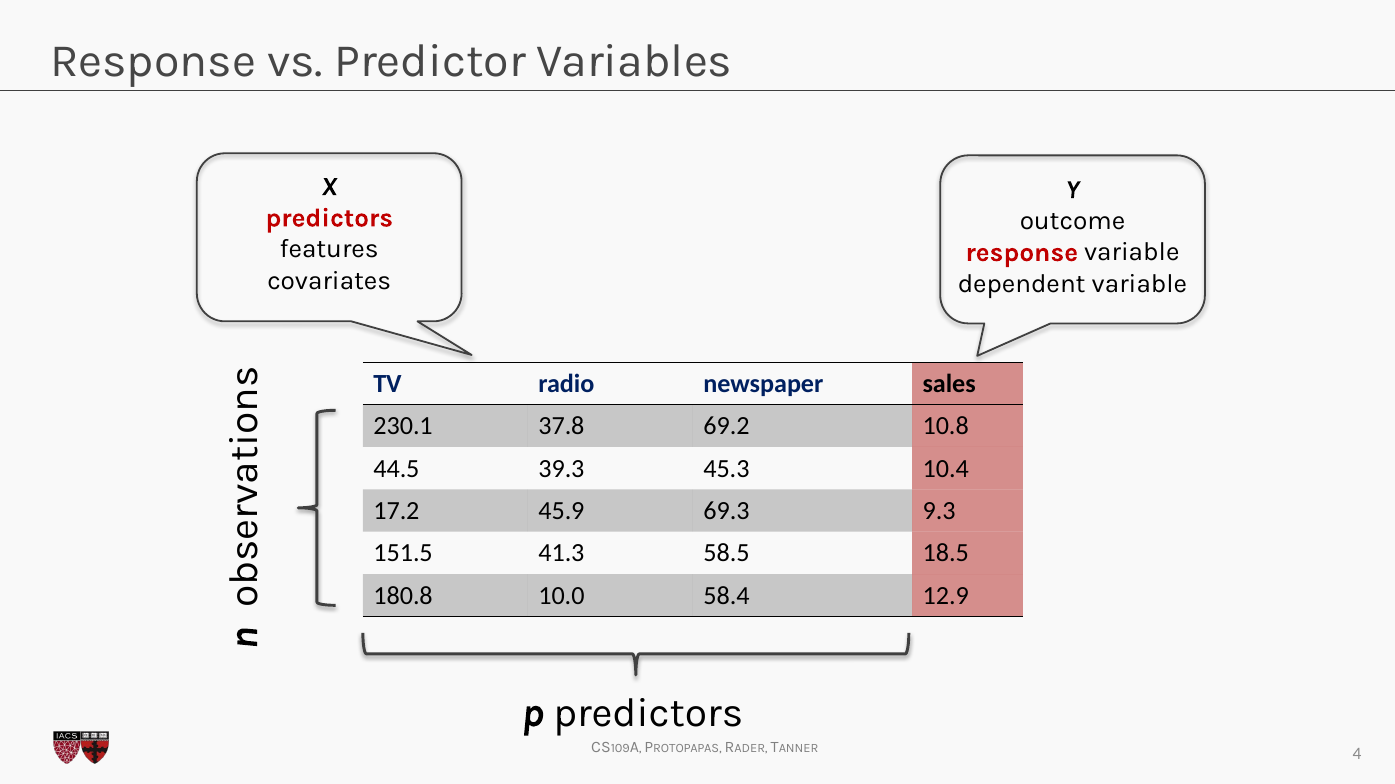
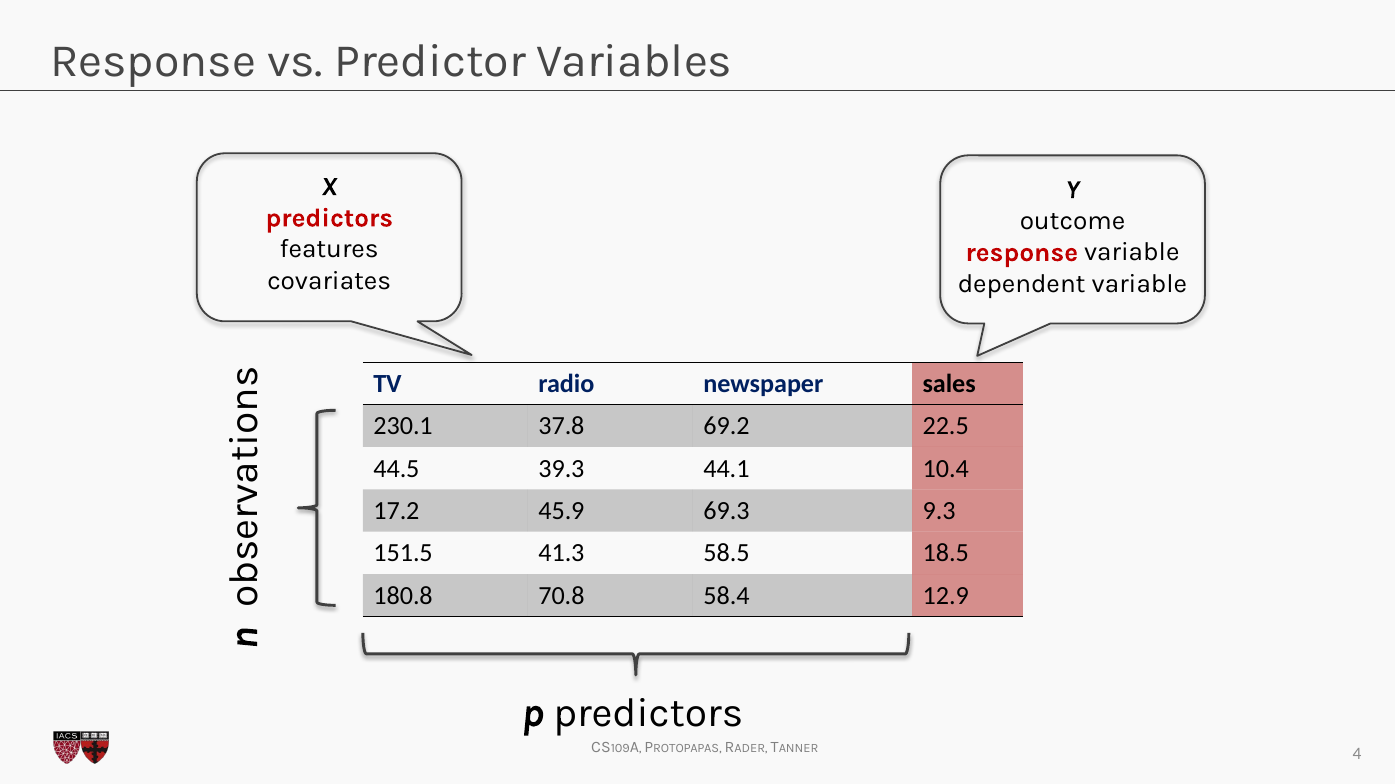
10.8: 10.8 -> 22.5 (946, 426)
45.3: 45.3 -> 44.1 (726, 469)
10.0: 10.0 -> 70.8 (561, 596)
